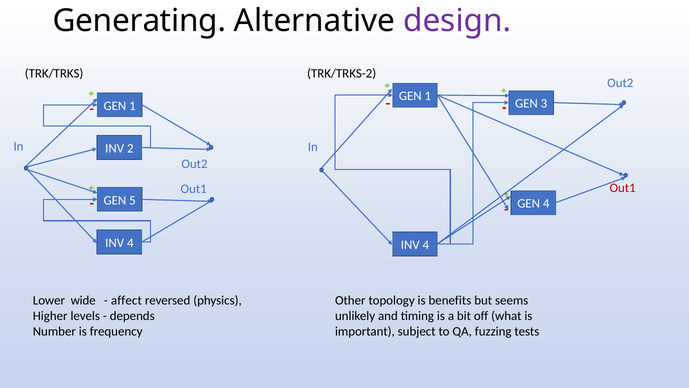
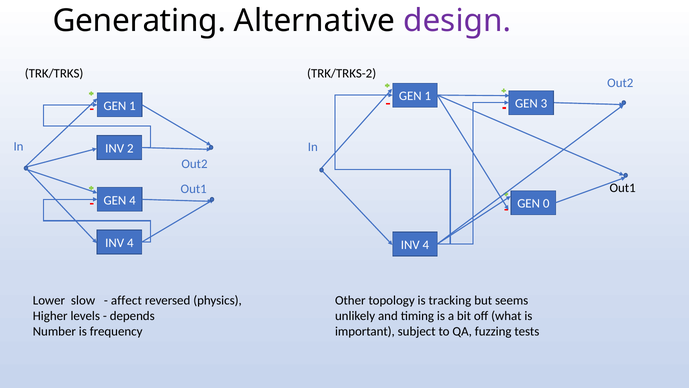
Out1 colour: red -> black (623, 188)
GEN 5: 5 -> 4 (133, 200)
GEN 4: 4 -> 0 (546, 203)
wide: wide -> slow (83, 300)
benefits: benefits -> tracking (450, 300)
